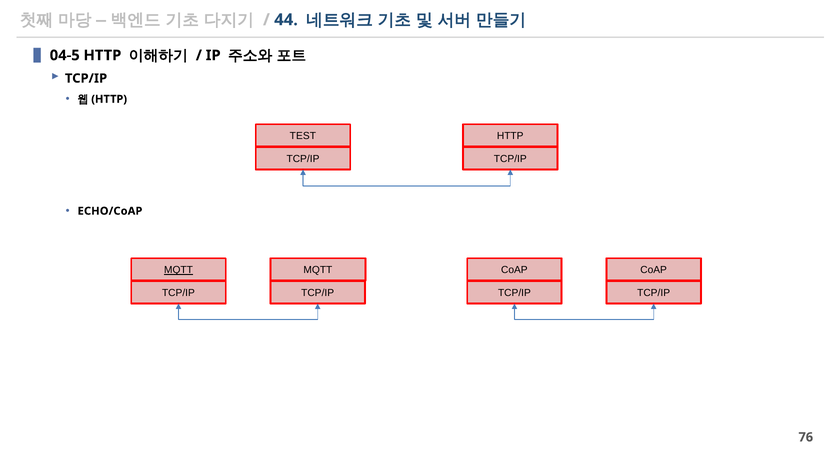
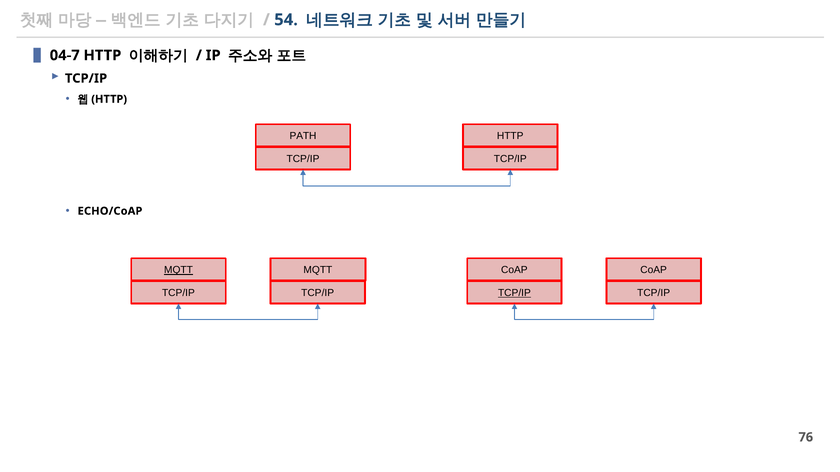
44: 44 -> 54 (286, 20)
04-5: 04-5 -> 04-7 (65, 55)
TEST: TEST -> PATH (303, 136)
TCP/IP underline: none -> present (514, 293)
